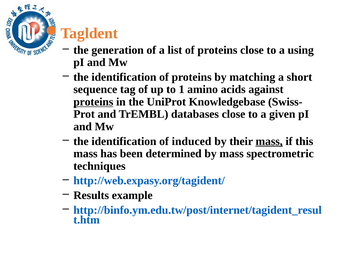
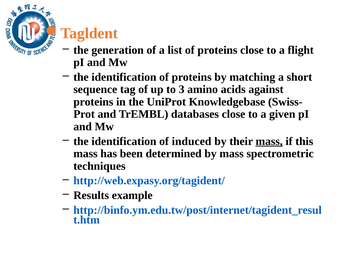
using: using -> flight (301, 50)
1: 1 -> 3 (182, 89)
proteins underline: present -> none (93, 102)
